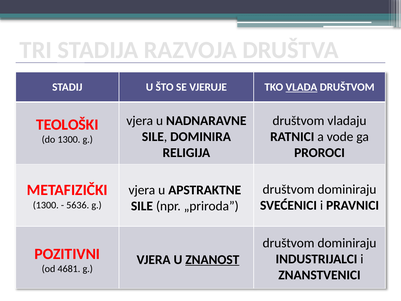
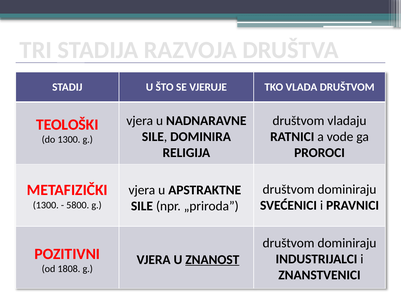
VLADA underline: present -> none (301, 87)
5636: 5636 -> 5800 (78, 205)
4681: 4681 -> 1808 (69, 269)
